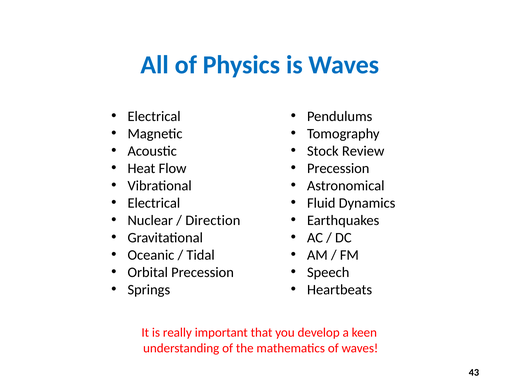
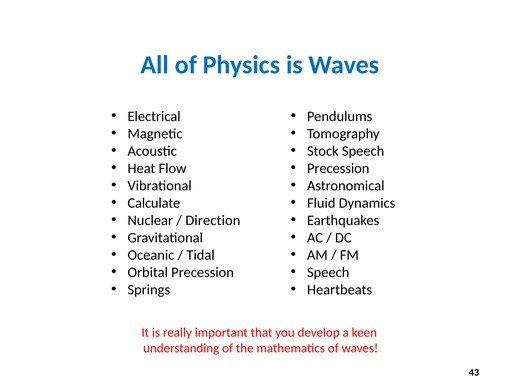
Stock Review: Review -> Speech (363, 151)
Electrical: Electrical -> Calculate (154, 203)
